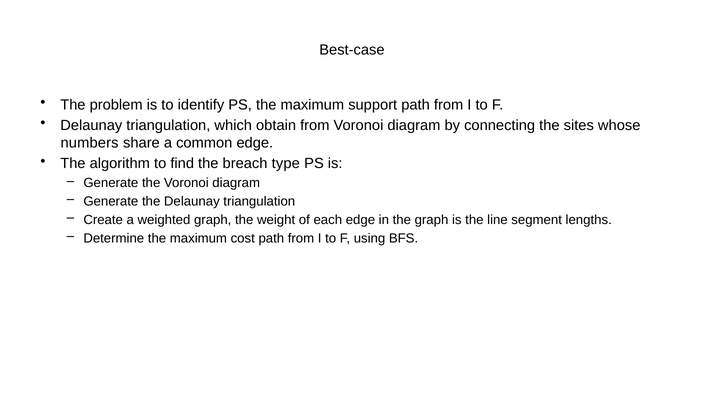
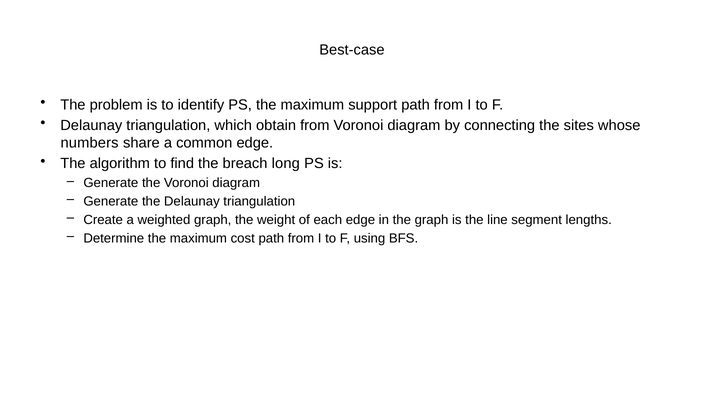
type: type -> long (286, 164)
